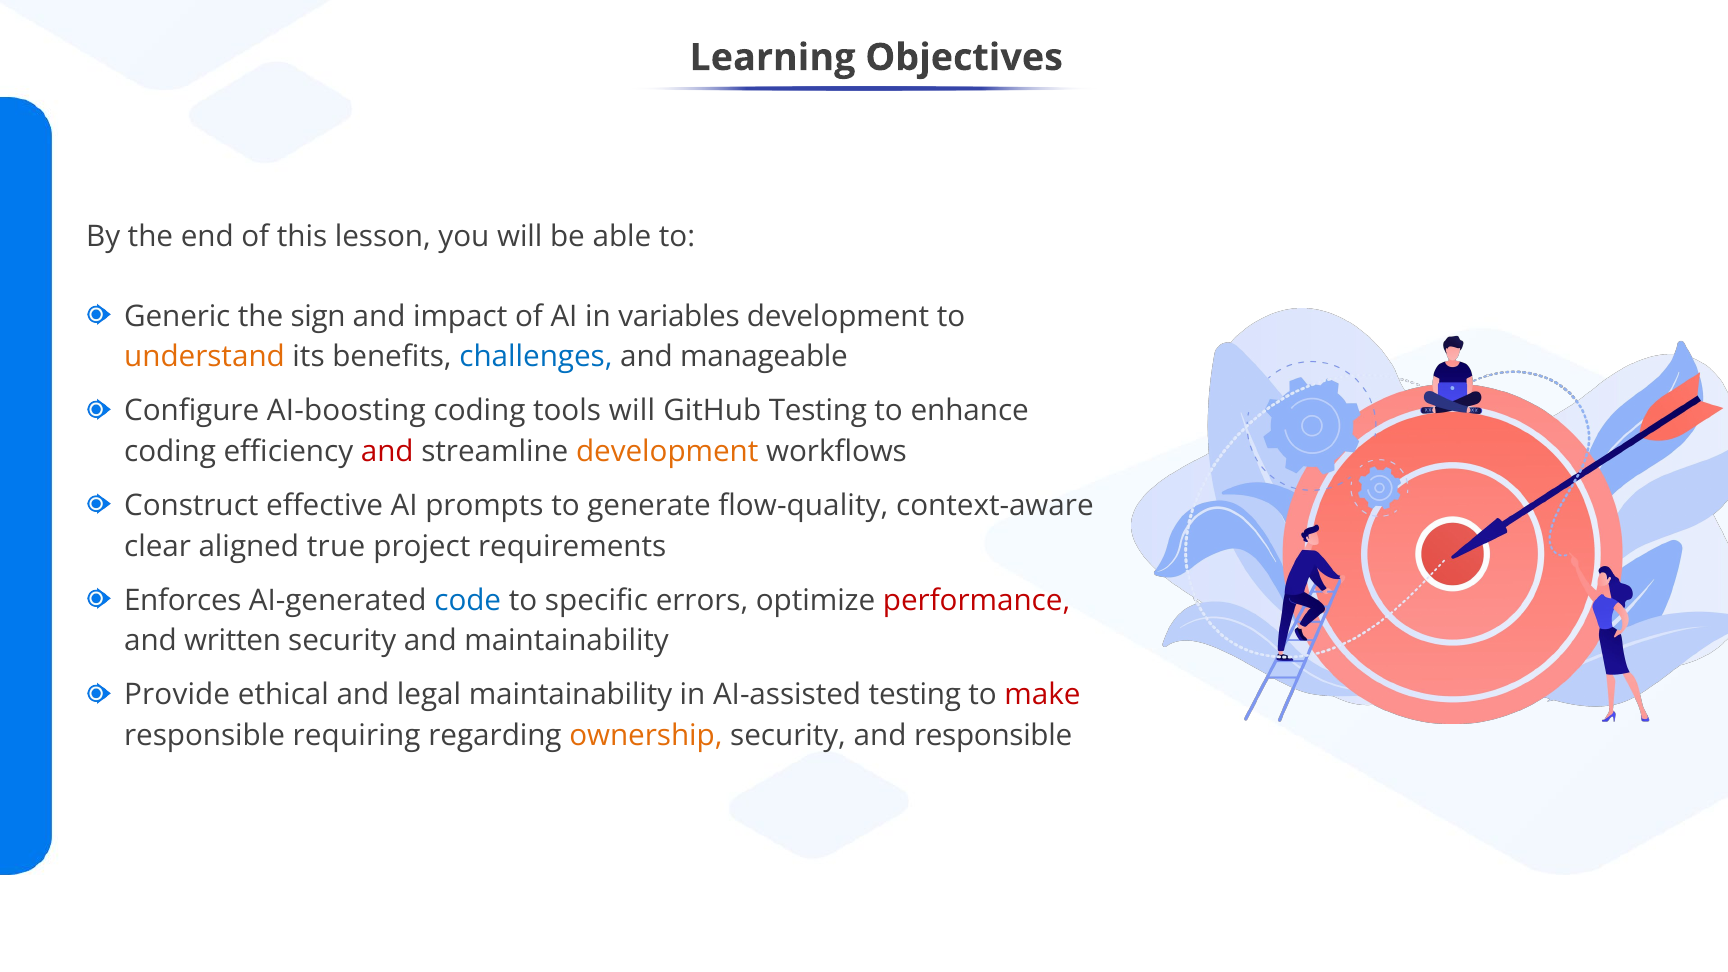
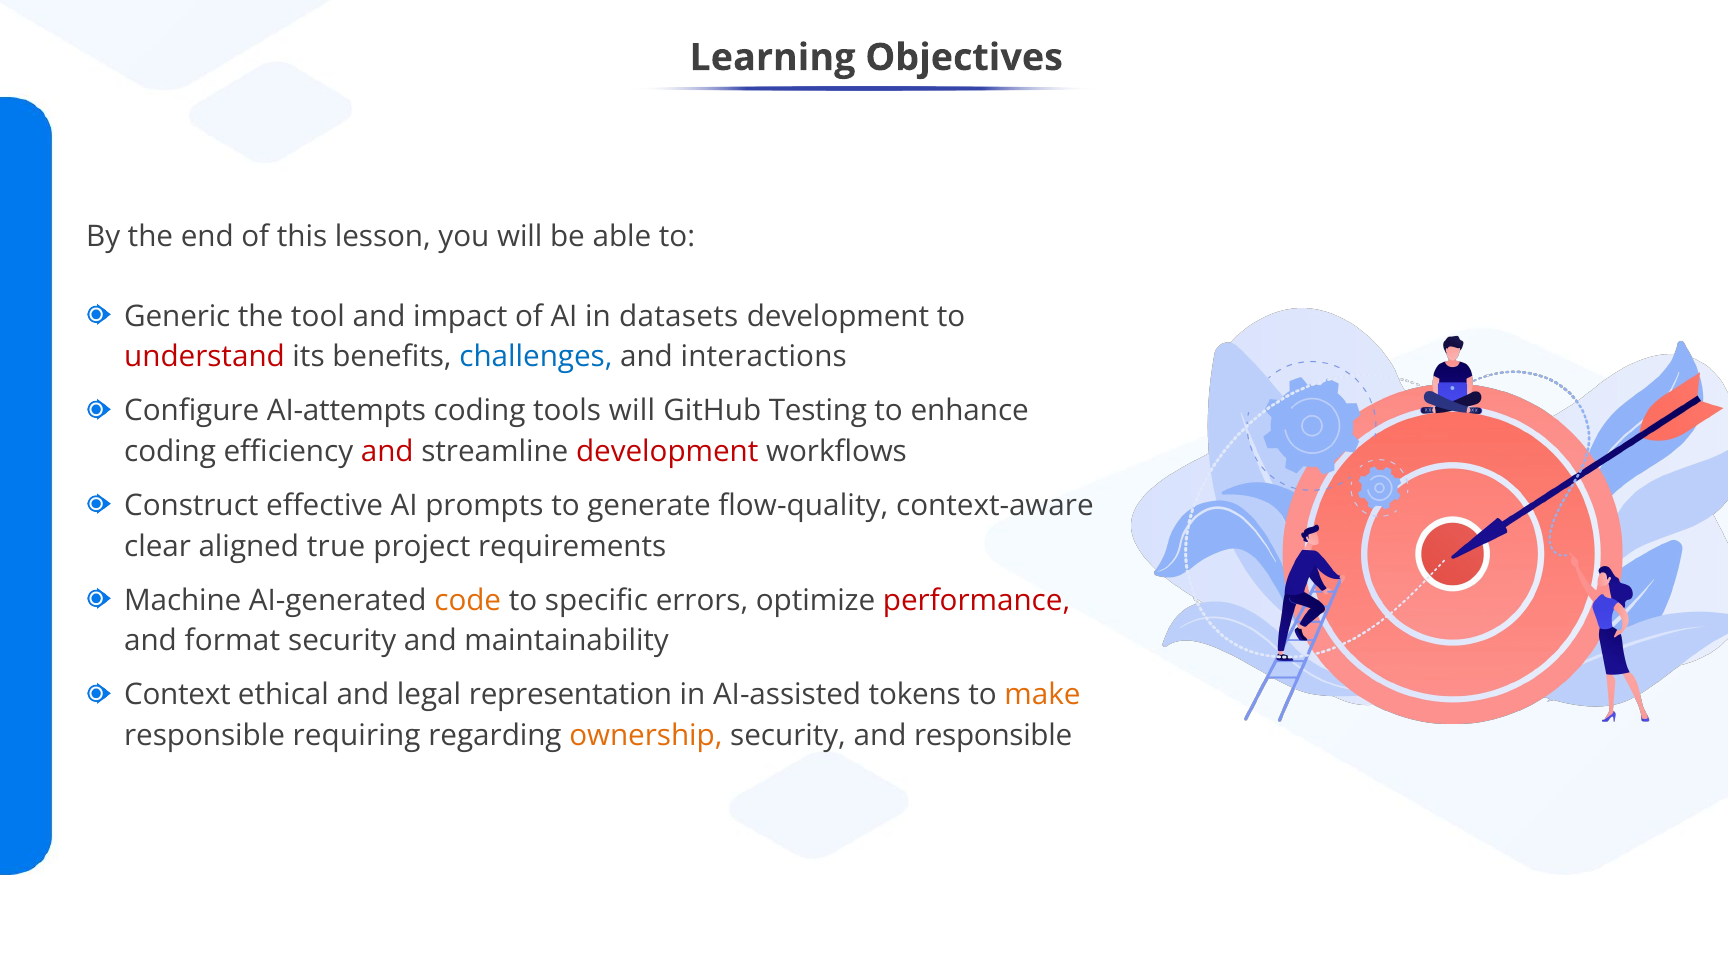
sign: sign -> tool (318, 316)
variables: variables -> datasets (679, 316)
understand colour: orange -> red (205, 357)
manageable: manageable -> interactions (764, 357)
AI-boosting: AI-boosting -> AI-attempts (346, 411)
development colour: orange -> red (667, 452)
Enforces: Enforces -> Machine (183, 600)
code colour: blue -> orange (468, 600)
written: written -> format (232, 641)
Provide: Provide -> Context (177, 695)
legal maintainability: maintainability -> representation (571, 695)
AI-assisted testing: testing -> tokens (915, 695)
make colour: red -> orange (1042, 695)
